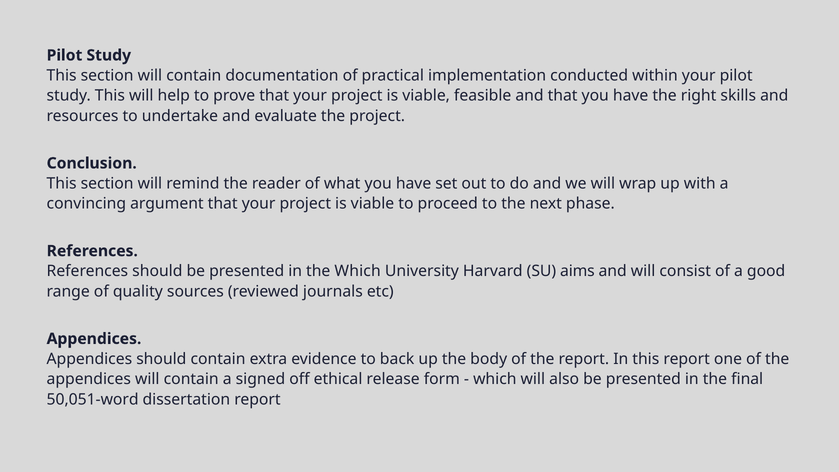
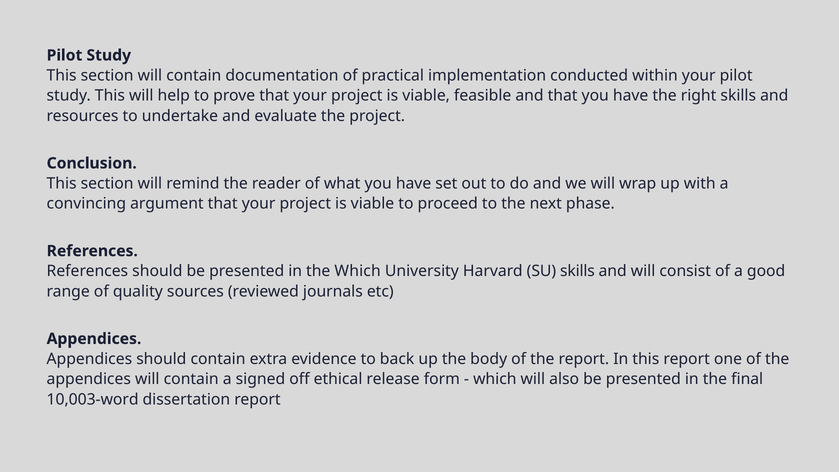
SU aims: aims -> skills (577, 271)
50,051-word: 50,051-word -> 10,003-word (93, 399)
